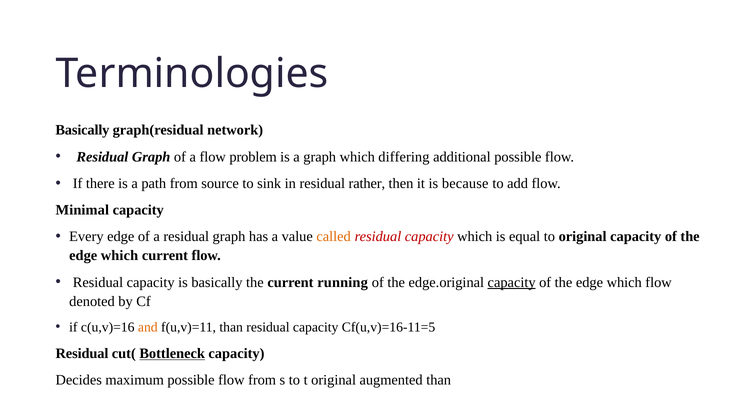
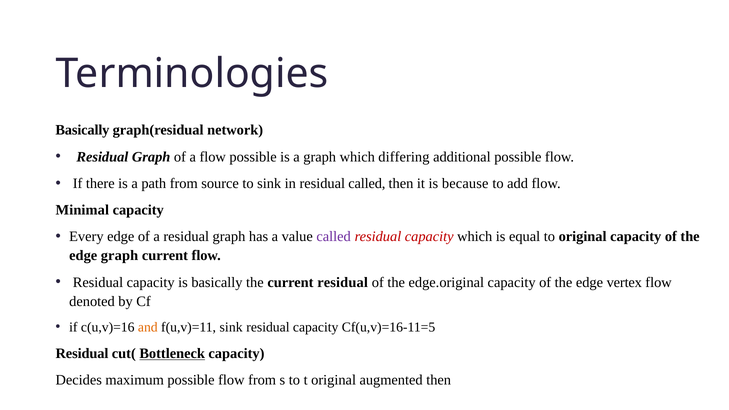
flow problem: problem -> possible (253, 157)
residual rather: rather -> called (367, 183)
called colour: orange -> purple (334, 237)
which: which -> graph (119, 256)
current running: running -> residual (343, 282)
capacity underline: present -> none (512, 282)
which: which -> vertex (624, 282)
f(u,v)=11 than: than -> sink (231, 327)
augmented than: than -> then (439, 380)
